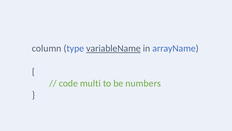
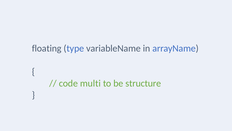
column: column -> floating (47, 48)
variableName underline: present -> none (113, 48)
numbers: numbers -> structure (143, 83)
